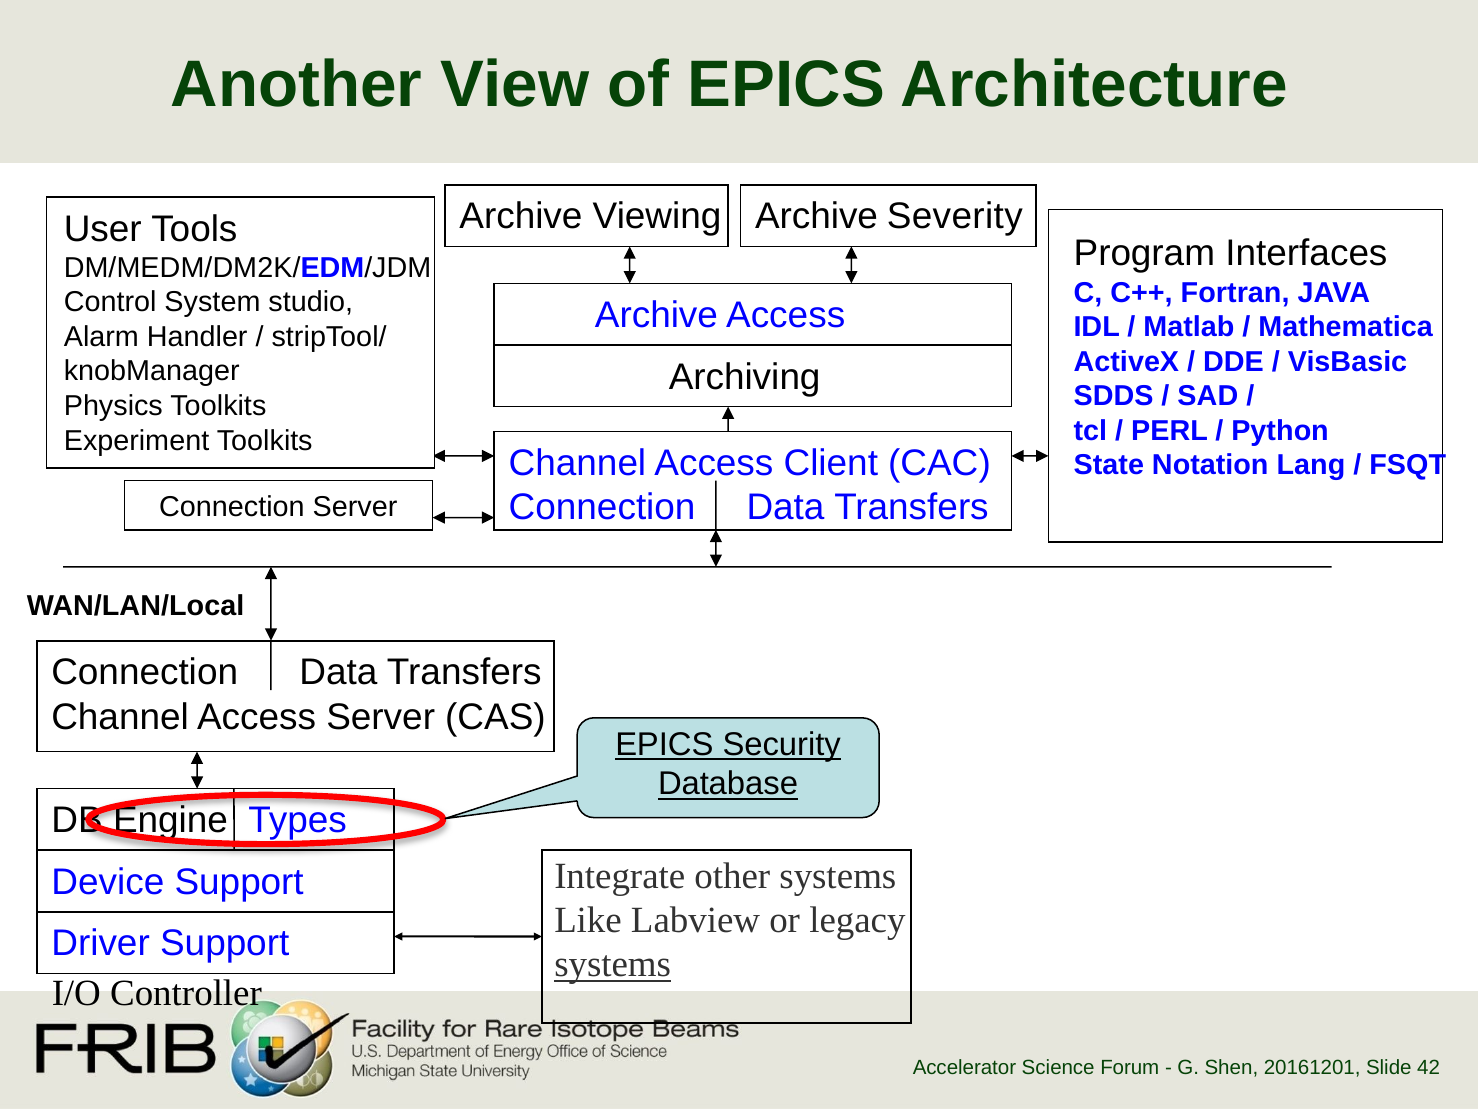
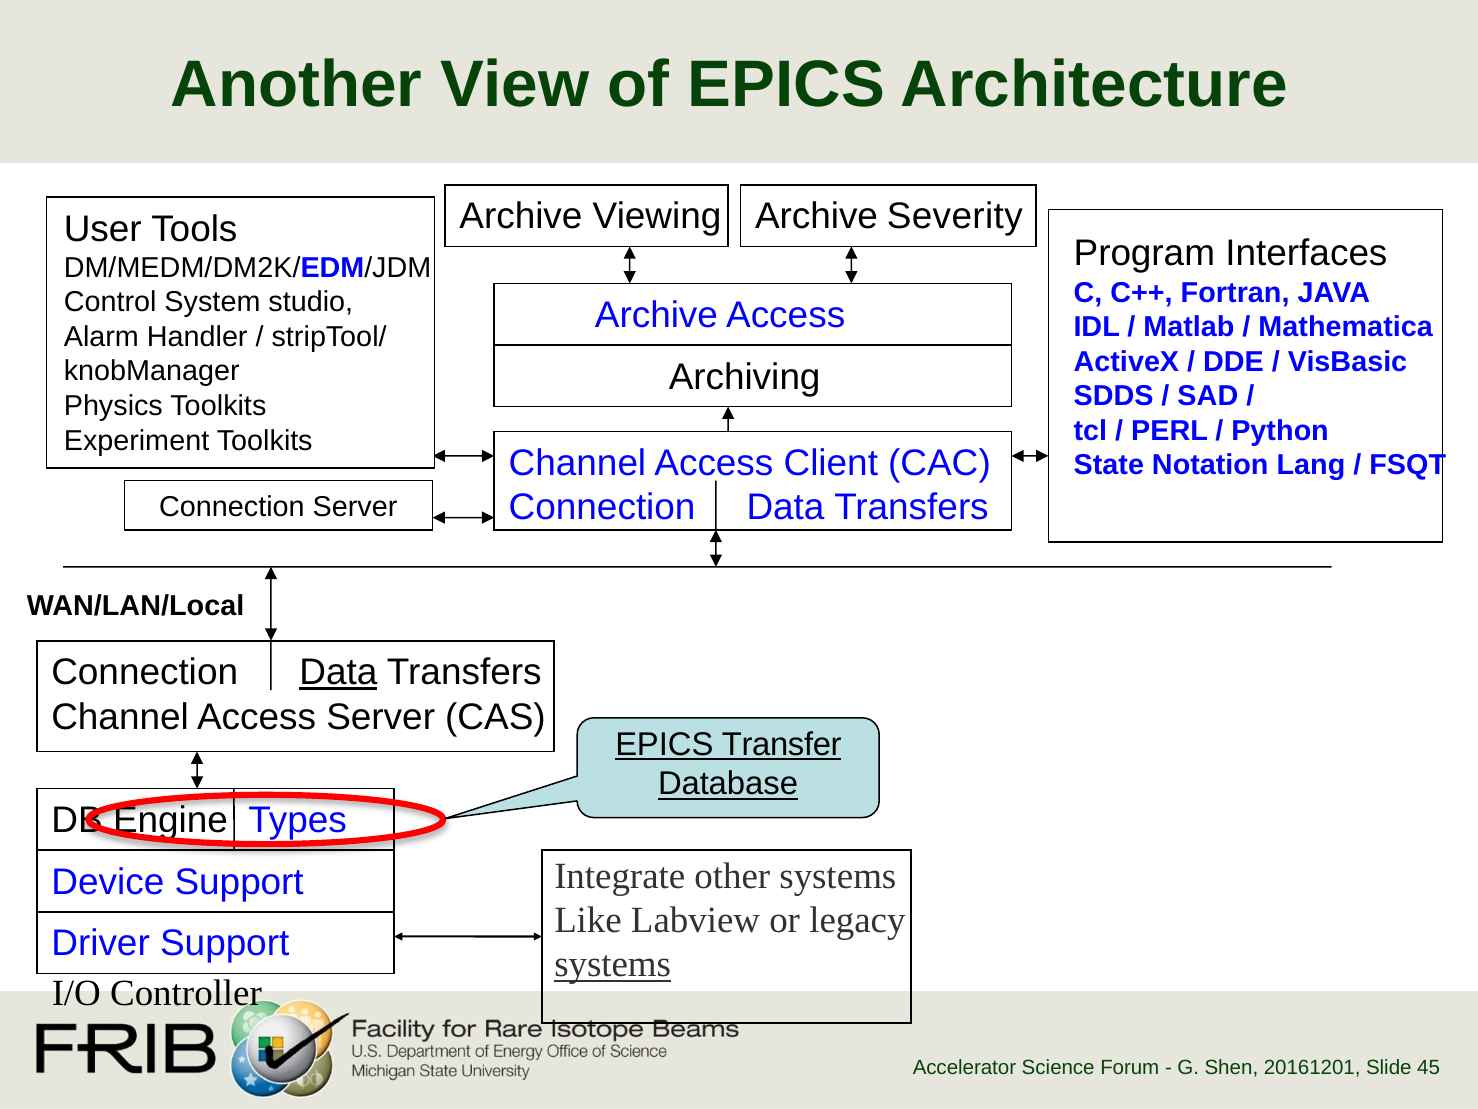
Data underline: none -> present (338, 672)
Security: Security -> Transfer (782, 744)
42: 42 -> 45 (1429, 1068)
